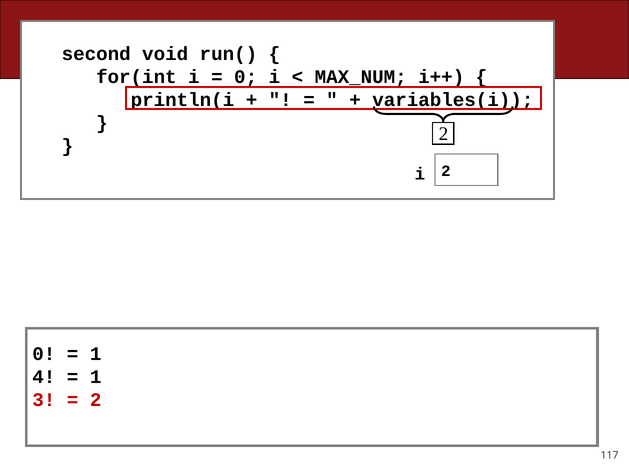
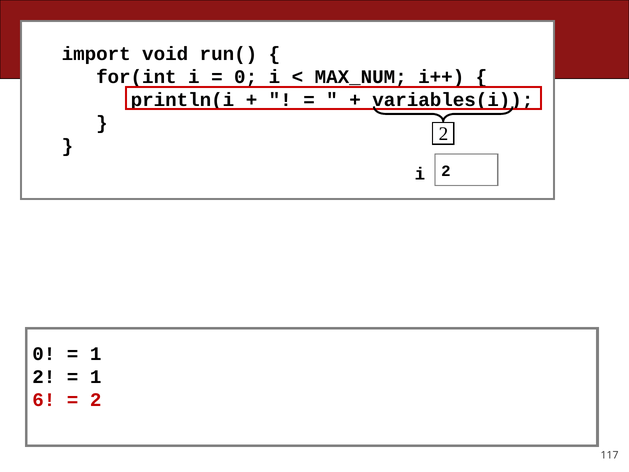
second: second -> import (96, 54)
4: 4 -> 2 (44, 377)
3: 3 -> 6 (44, 400)
